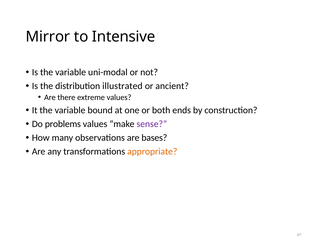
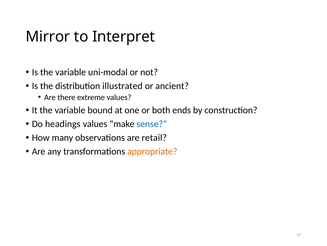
Intensive: Intensive -> Interpret (124, 37)
problems: problems -> headings (63, 124)
sense colour: purple -> blue (152, 124)
bases: bases -> retail (154, 137)
